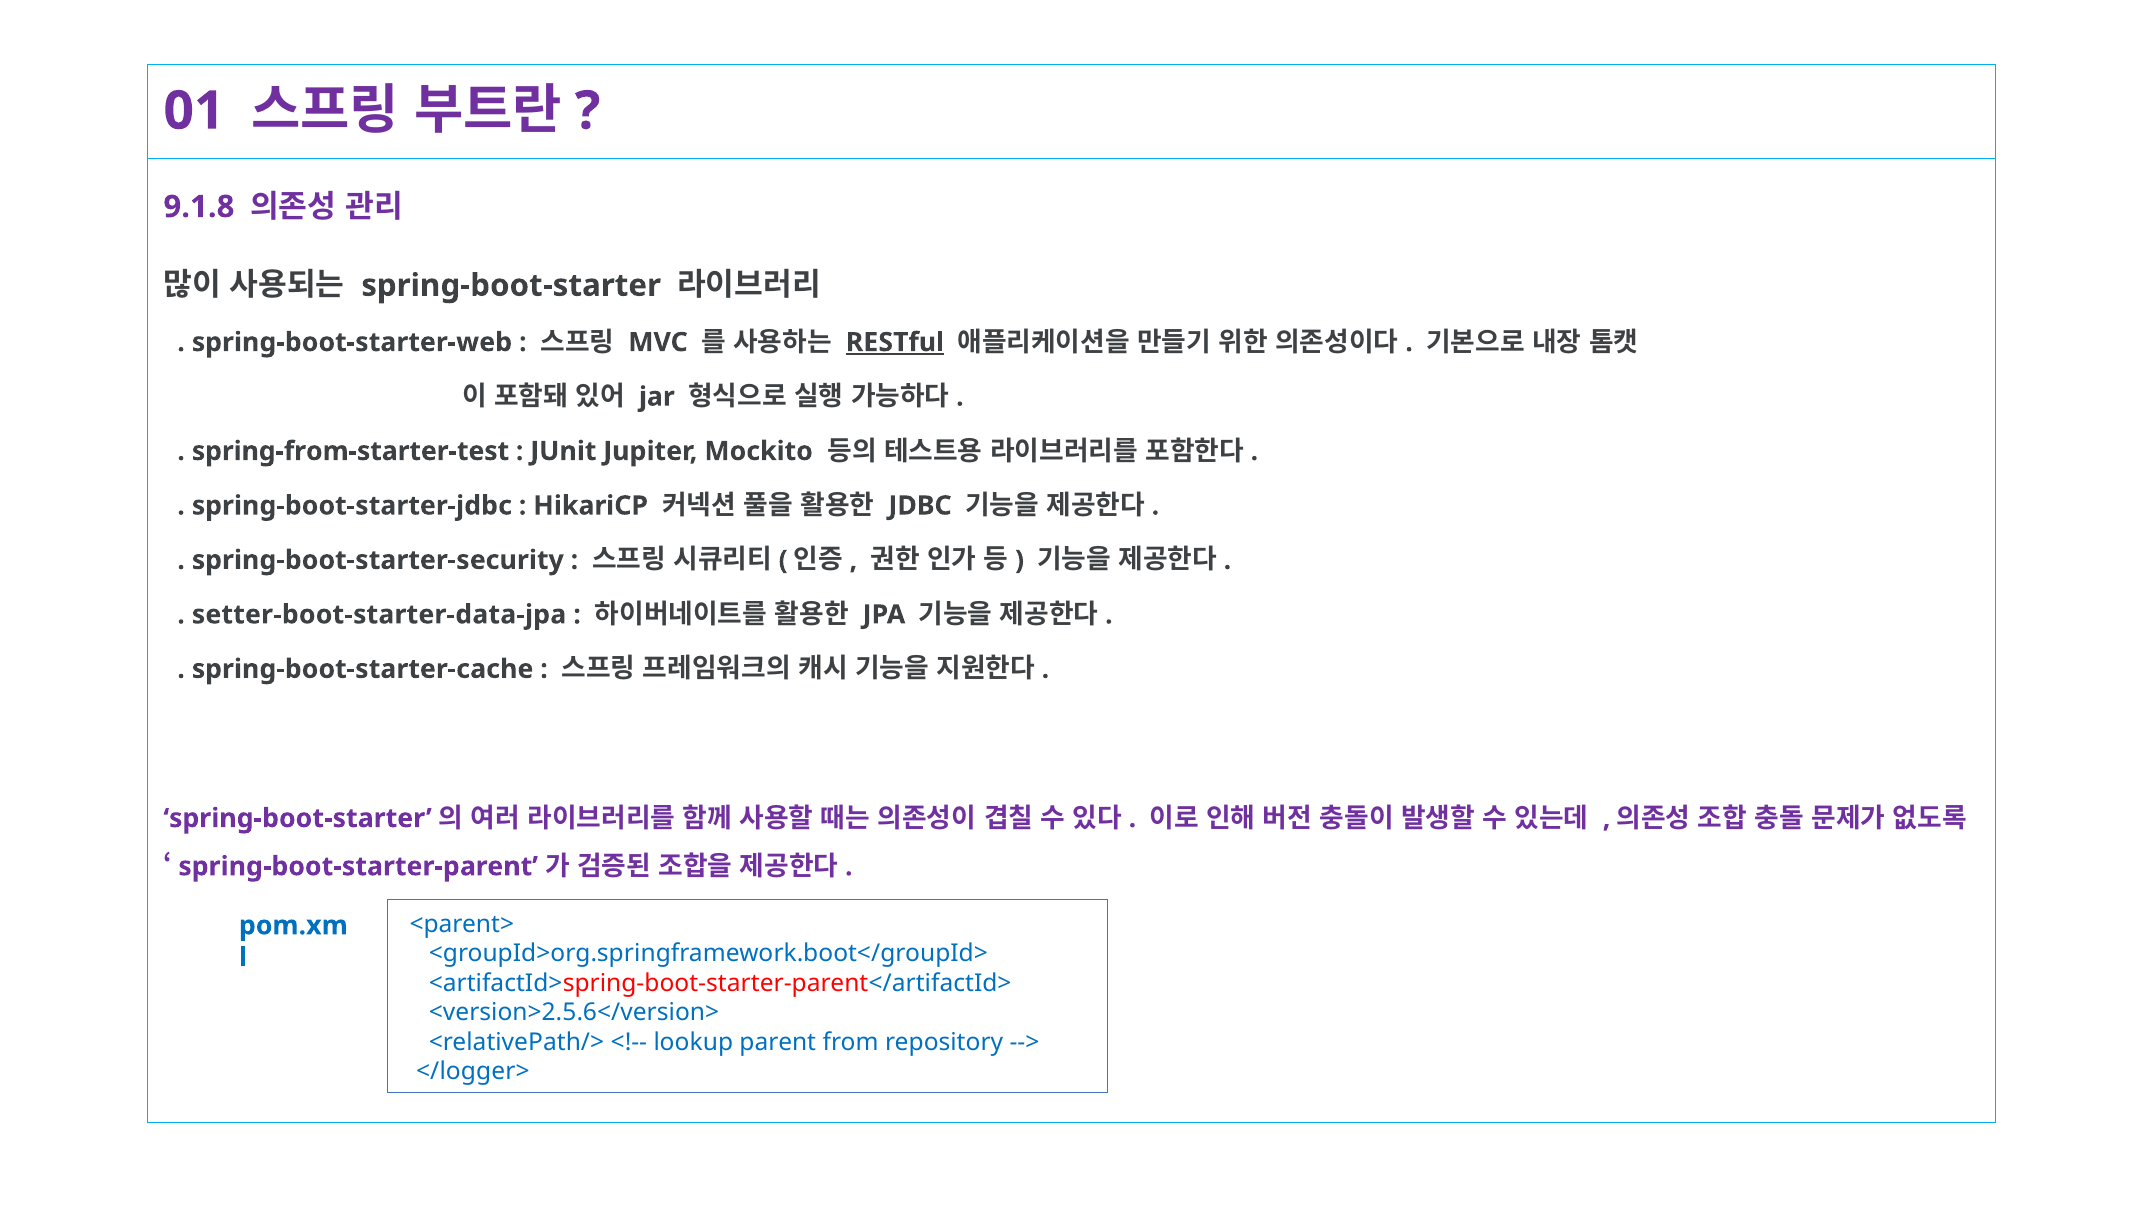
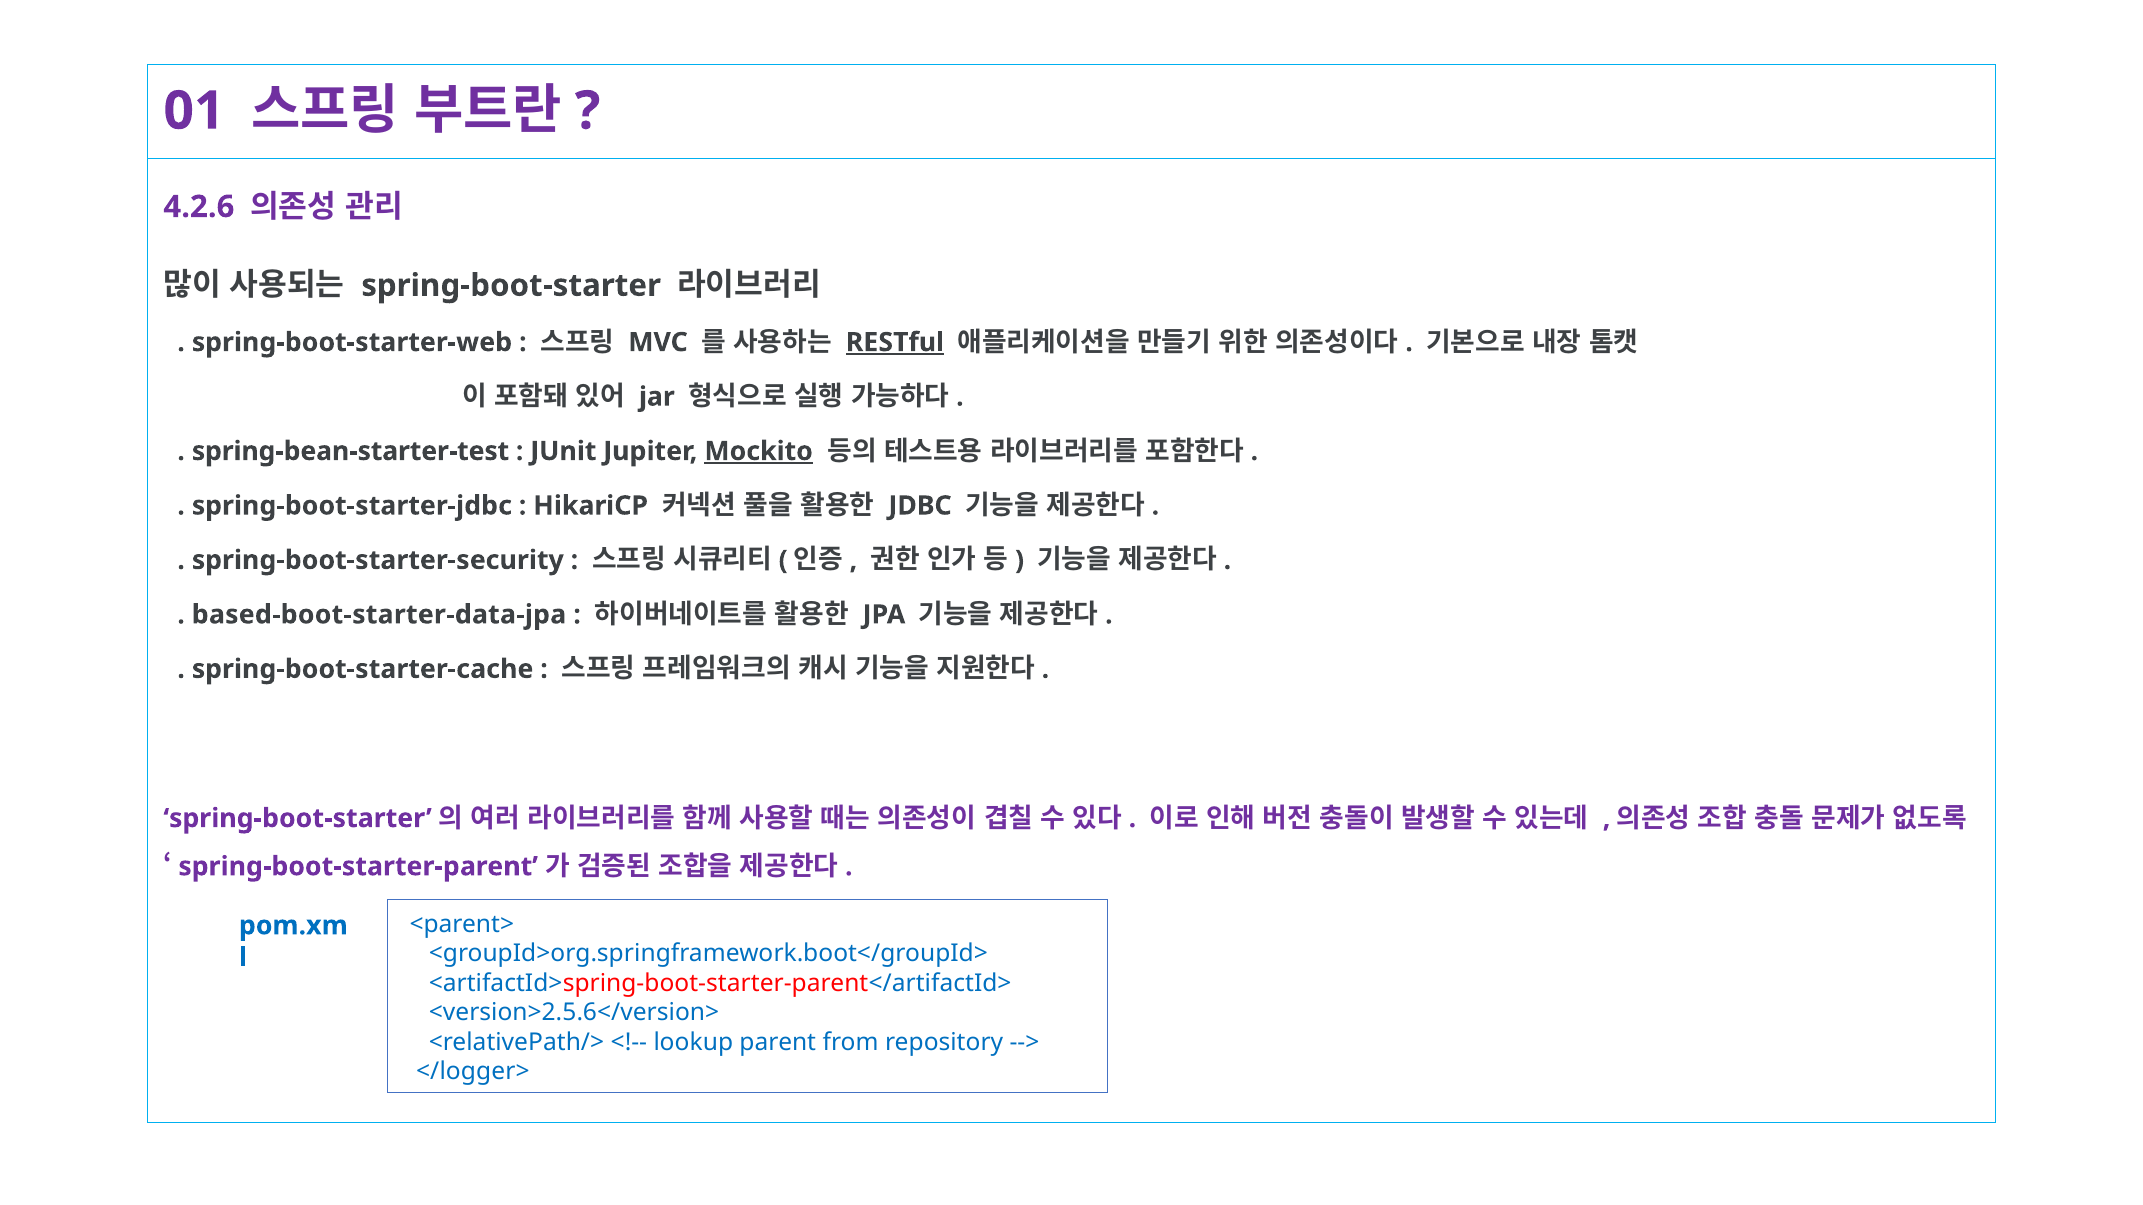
9.1.8: 9.1.8 -> 4.2.6 (199, 207)
spring-from-starter-test: spring-from-starter-test -> spring-bean-starter-test (350, 451)
Mockito underline: none -> present (759, 451)
setter-boot-starter-data-jpa: setter-boot-starter-data-jpa -> based-boot-starter-data-jpa (379, 615)
